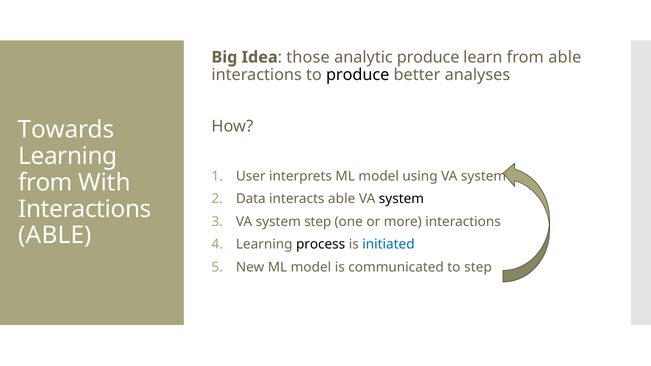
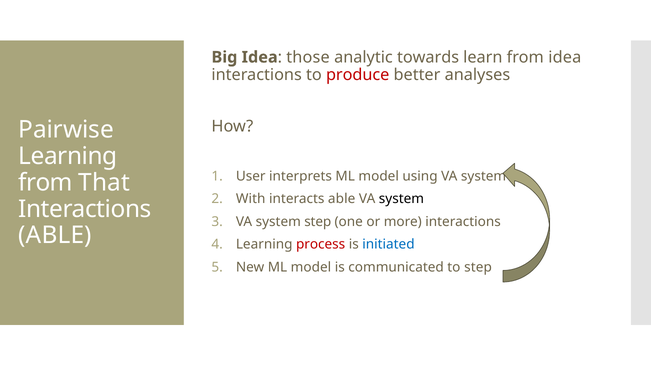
analytic produce: produce -> towards (428, 57)
from able: able -> idea (565, 57)
produce colour: black -> red (358, 75)
Towards: Towards -> Pairwise (66, 130)
With: With -> That (104, 183)
Data: Data -> With (251, 199)
process colour: black -> red (321, 245)
